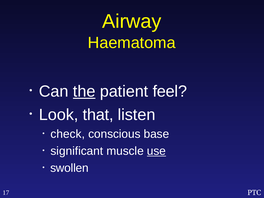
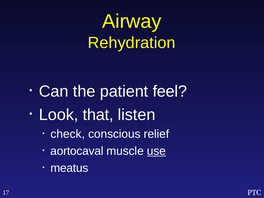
Haematoma: Haematoma -> Rehydration (132, 43)
the underline: present -> none (84, 91)
base: base -> relief (156, 134)
significant: significant -> aortocaval (77, 151)
swollen: swollen -> meatus (69, 168)
